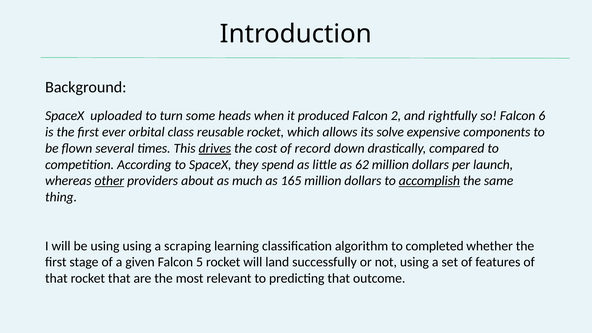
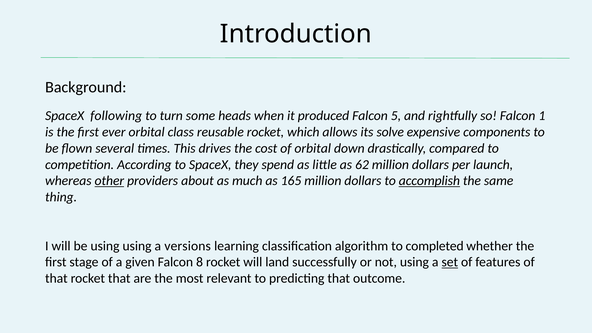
uploaded: uploaded -> following (116, 116)
2: 2 -> 5 (396, 116)
6: 6 -> 1 (542, 116)
drives underline: present -> none (215, 148)
of record: record -> orbital (313, 148)
scraping: scraping -> versions (188, 246)
5: 5 -> 8 (200, 262)
set underline: none -> present (450, 262)
